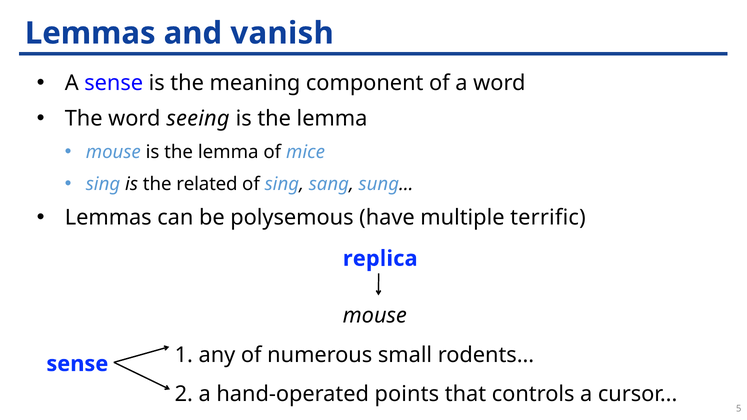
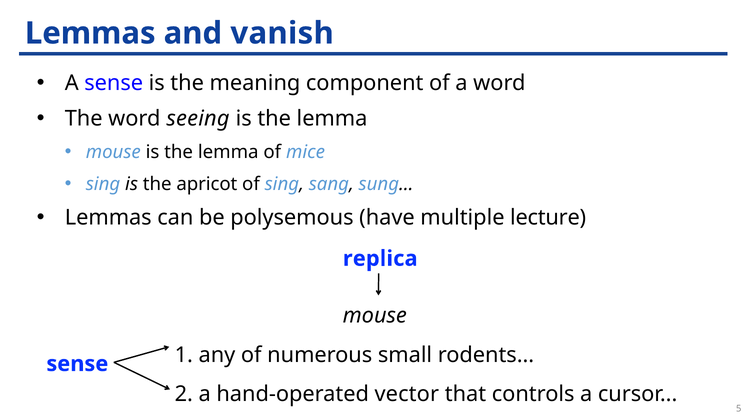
related: related -> apricot (207, 184)
terrific: terrific -> lecture (548, 218)
points: points -> vector (407, 394)
